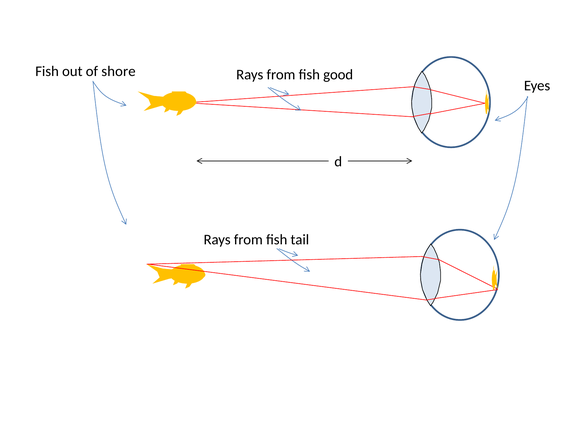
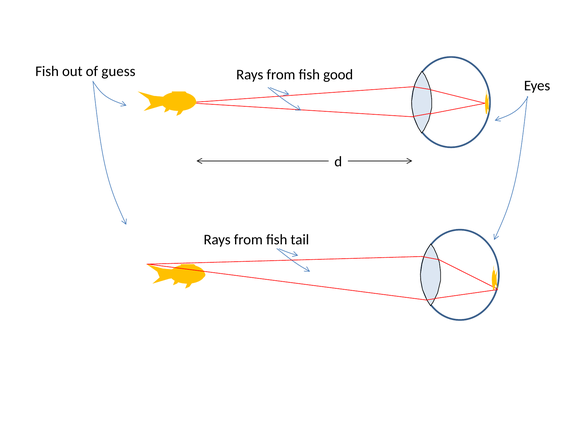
shore: shore -> guess (118, 71)
